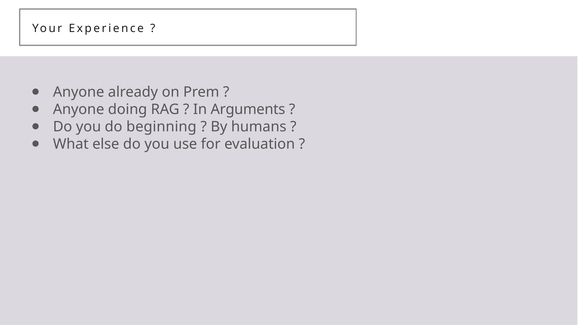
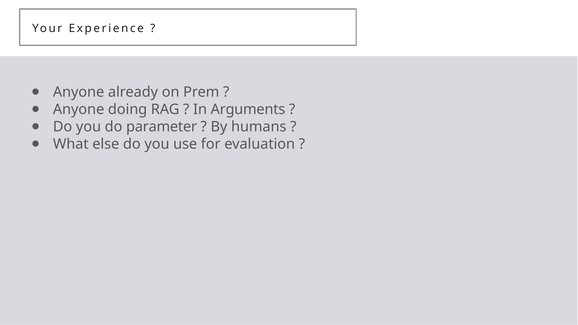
beginning: beginning -> parameter (162, 127)
